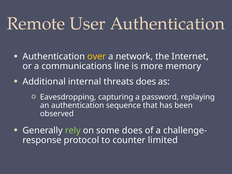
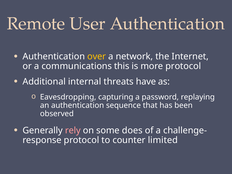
line: line -> this (122, 66)
more memory: memory -> protocol (183, 66)
threats does: does -> have (146, 82)
rely colour: light green -> pink (73, 130)
